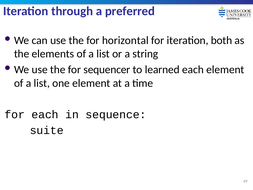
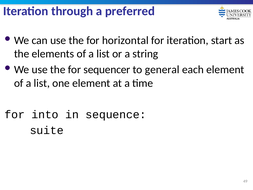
both: both -> start (222, 40)
learned: learned -> general (162, 70)
for each: each -> into (45, 115)
